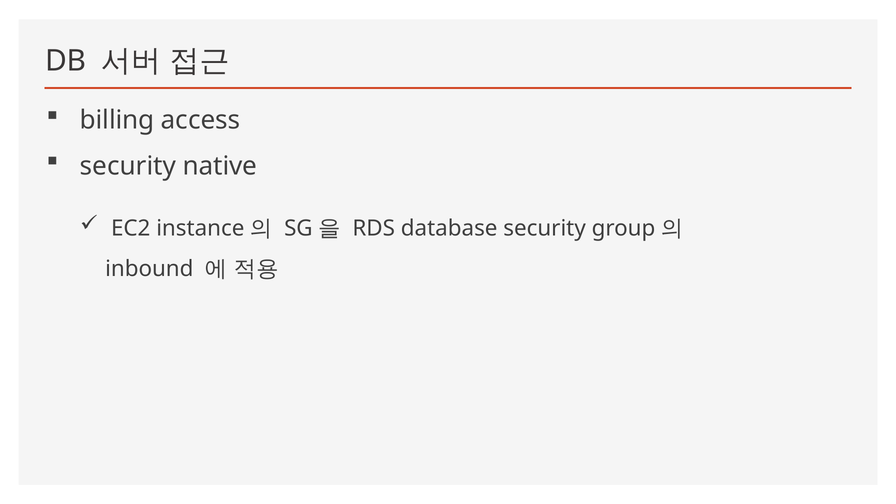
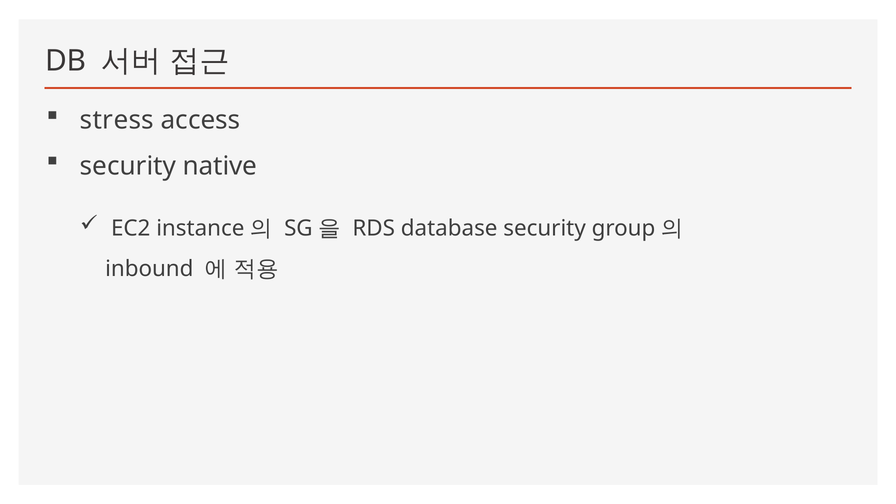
billing: billing -> stress (117, 120)
